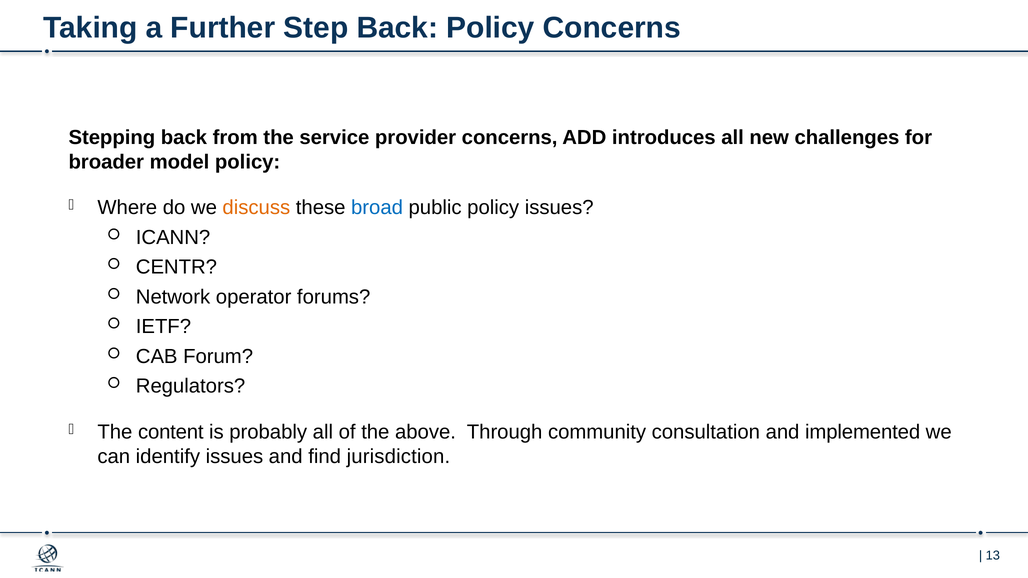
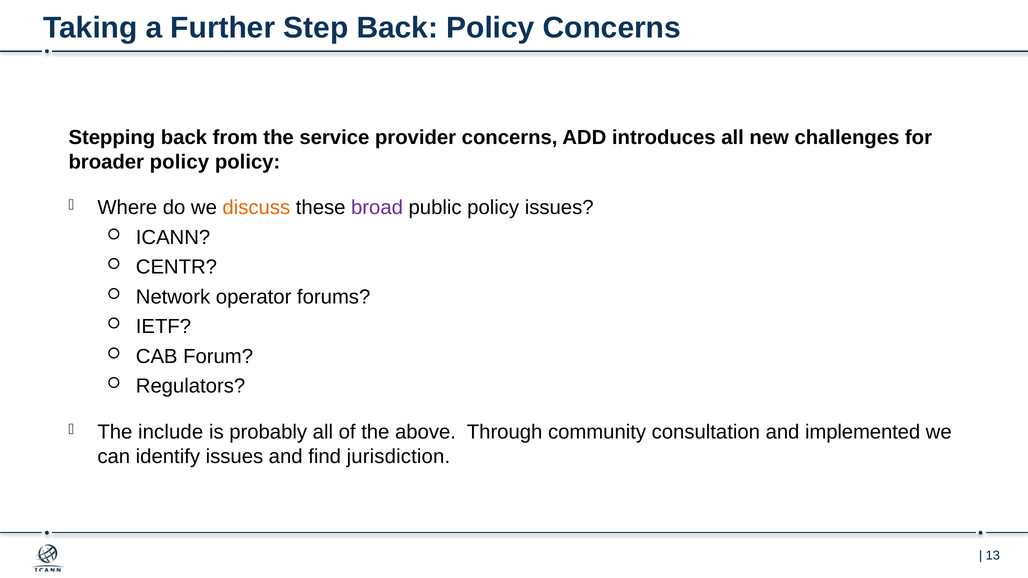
broader model: model -> policy (179, 162)
broad colour: blue -> purple (377, 208)
content: content -> include (171, 432)
